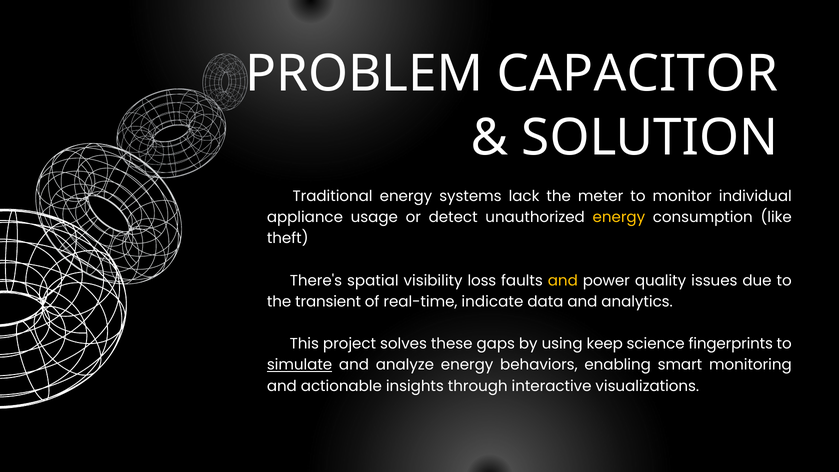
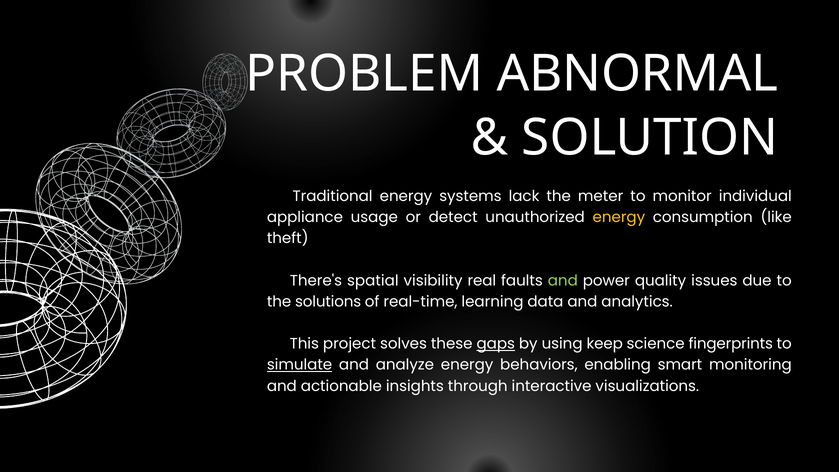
CAPACITOR: CAPACITOR -> ABNORMAL (637, 74)
loss: loss -> real (482, 281)
and colour: yellow -> light green (563, 281)
transient: transient -> solutions (328, 302)
indicate: indicate -> learning (492, 302)
gaps underline: none -> present (496, 344)
